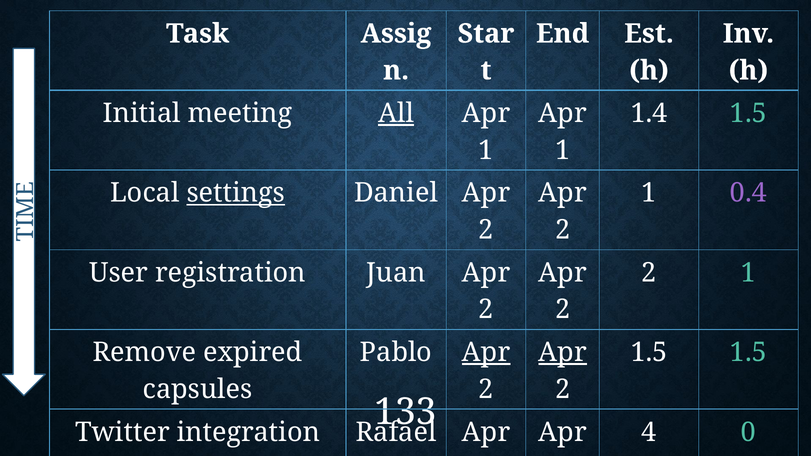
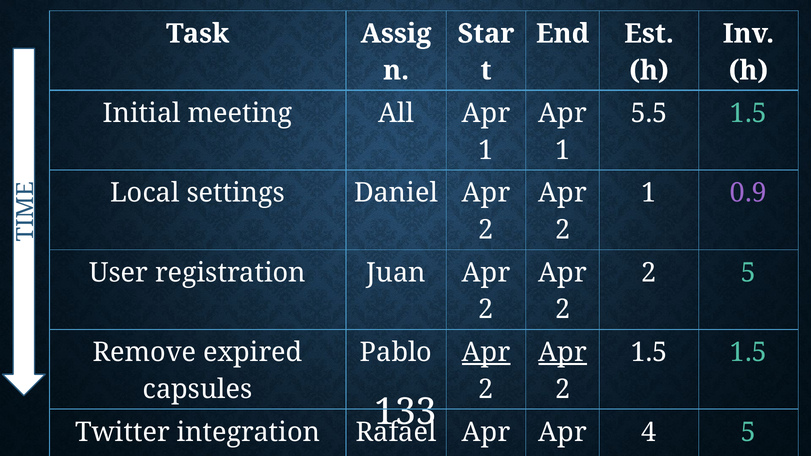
All underline: present -> none (396, 113)
1.4: 1.4 -> 5.5 (649, 113)
settings underline: present -> none (236, 193)
0.4: 0.4 -> 0.9 (748, 193)
1: 1 -> 5 (748, 273)
4 0: 0 -> 5 (748, 432)
